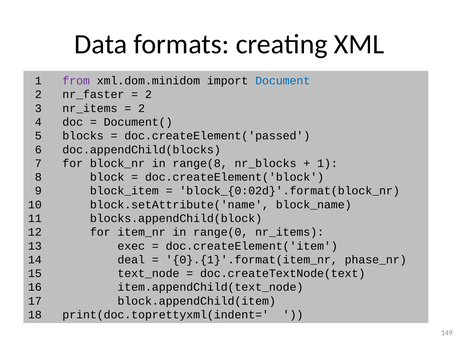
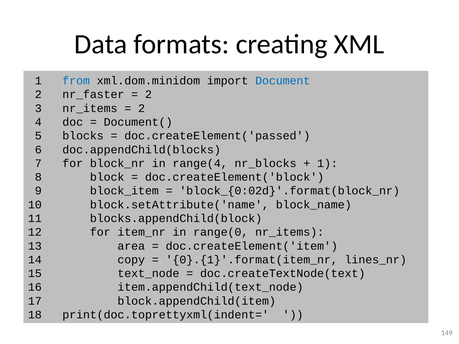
from colour: purple -> blue (76, 81)
range(8: range(8 -> range(4 (200, 163)
exec: exec -> area (131, 246)
deal: deal -> copy (131, 260)
phase_nr: phase_nr -> lines_nr (376, 260)
